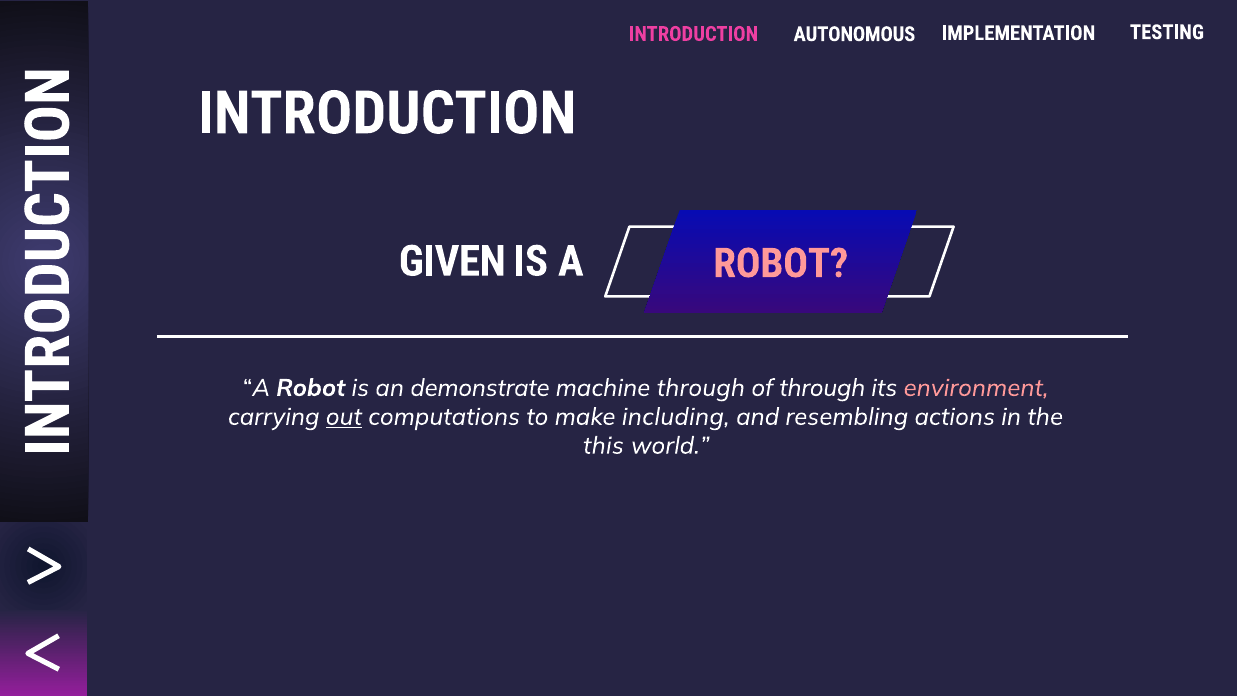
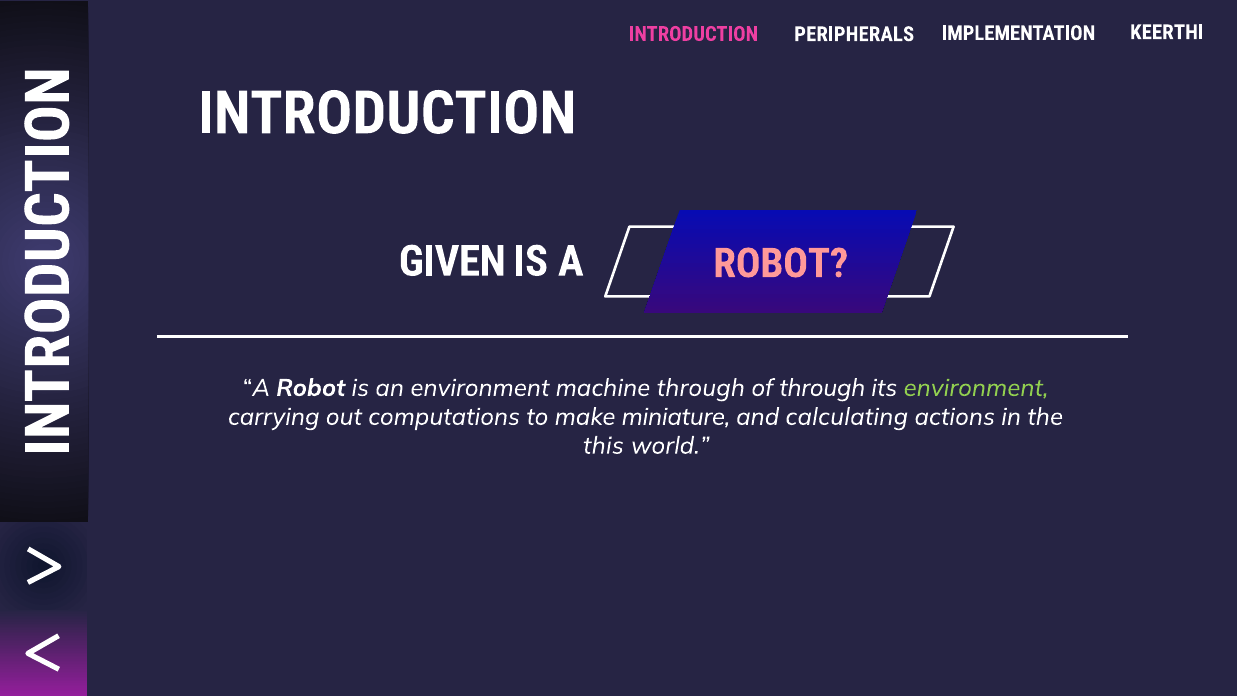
AUTONOMOUS: AUTONOMOUS -> PERIPHERALS (854, 34)
TESTING: TESTING -> KEERTHI (1167, 32)
an demonstrate: demonstrate -> environment (480, 388)
environment colour: pink -> light green (976, 388)
out underline: present -> none (344, 417)
including: including -> miniature (676, 417)
resembling: resembling -> calculating (847, 417)
